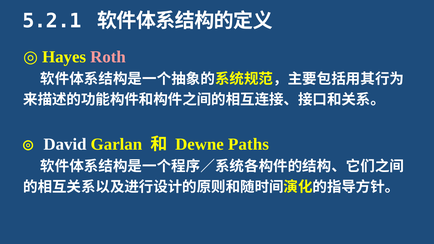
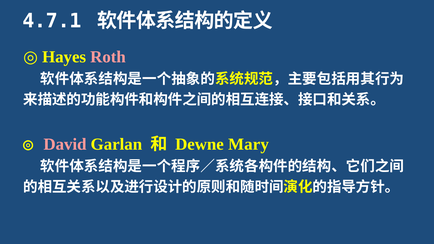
5.2.1: 5.2.1 -> 4.7.1 (52, 21)
David colour: white -> pink (65, 144)
Paths: Paths -> Mary (248, 144)
